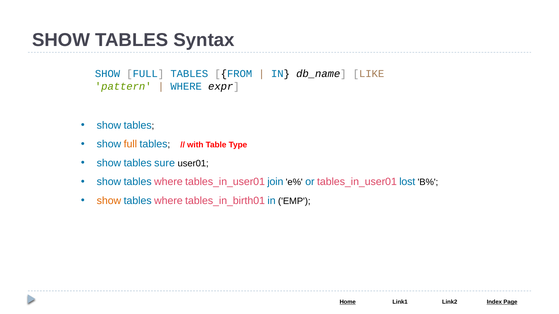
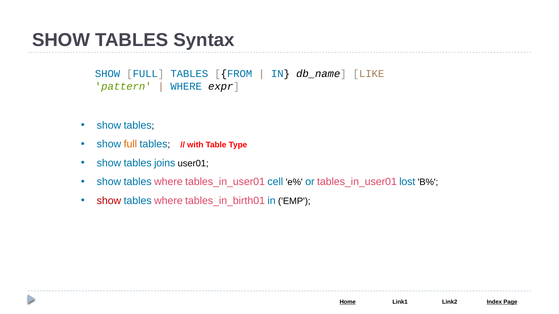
sure: sure -> joins (165, 163)
join: join -> cell (275, 182)
show colour: orange -> red (109, 201)
